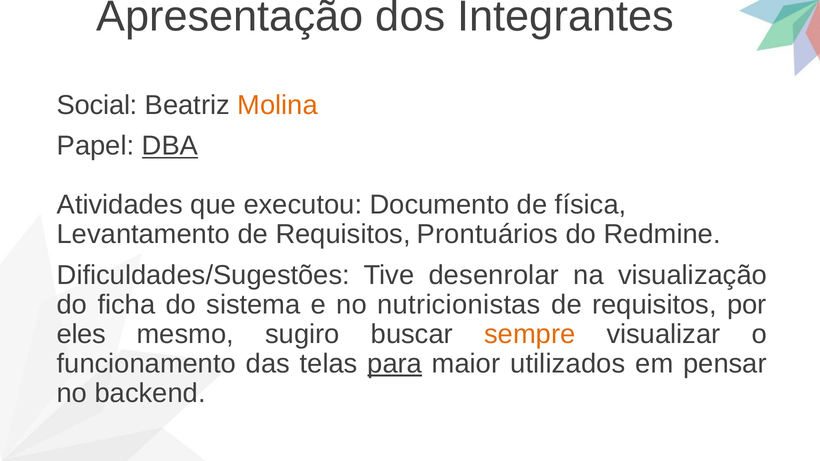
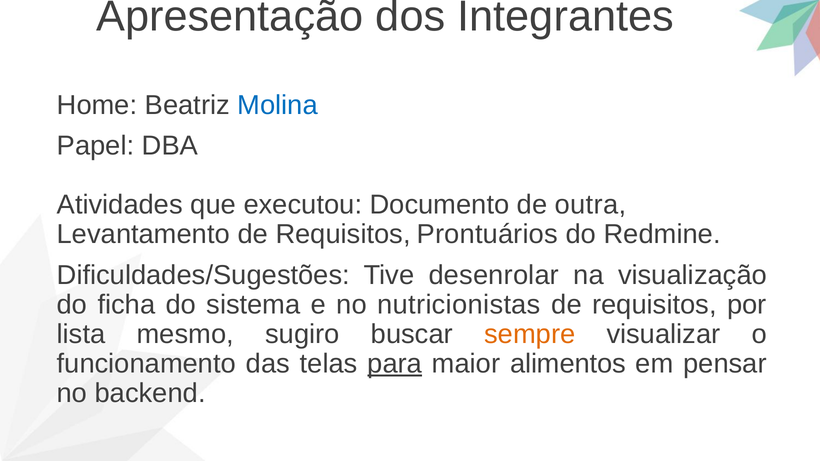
Social: Social -> Home (97, 105)
Molina colour: orange -> blue (278, 105)
DBA underline: present -> none (170, 146)
física: física -> outra (591, 205)
eles: eles -> lista (81, 334)
utilizados: utilizados -> alimentos (568, 364)
